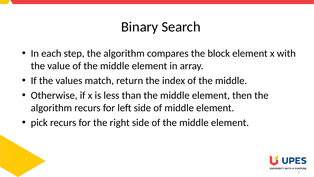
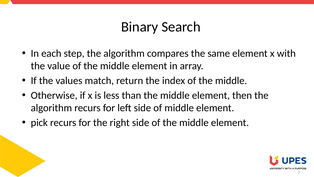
block: block -> same (219, 53)
